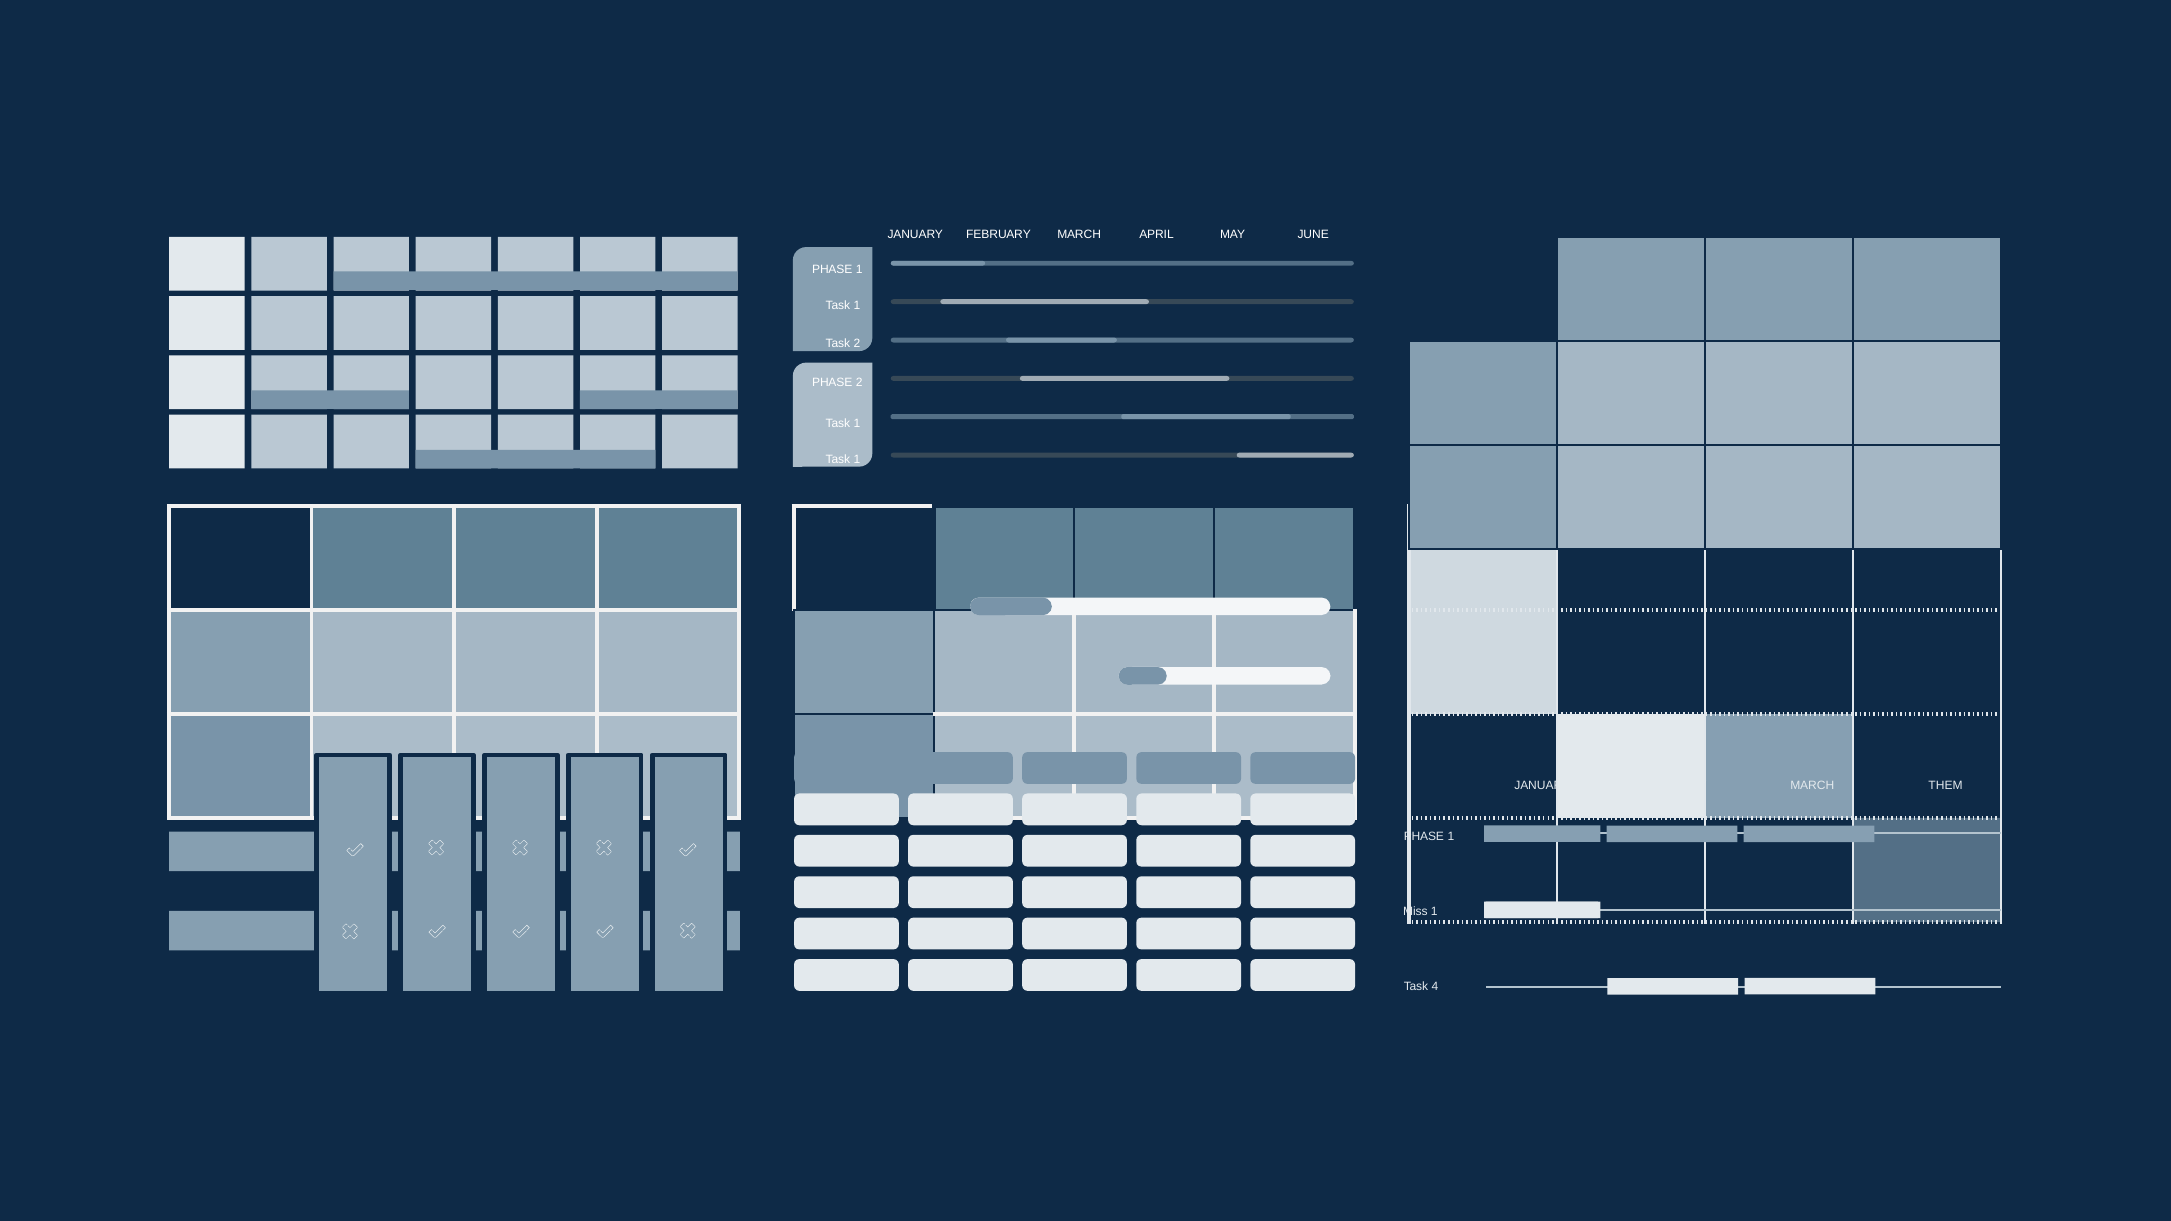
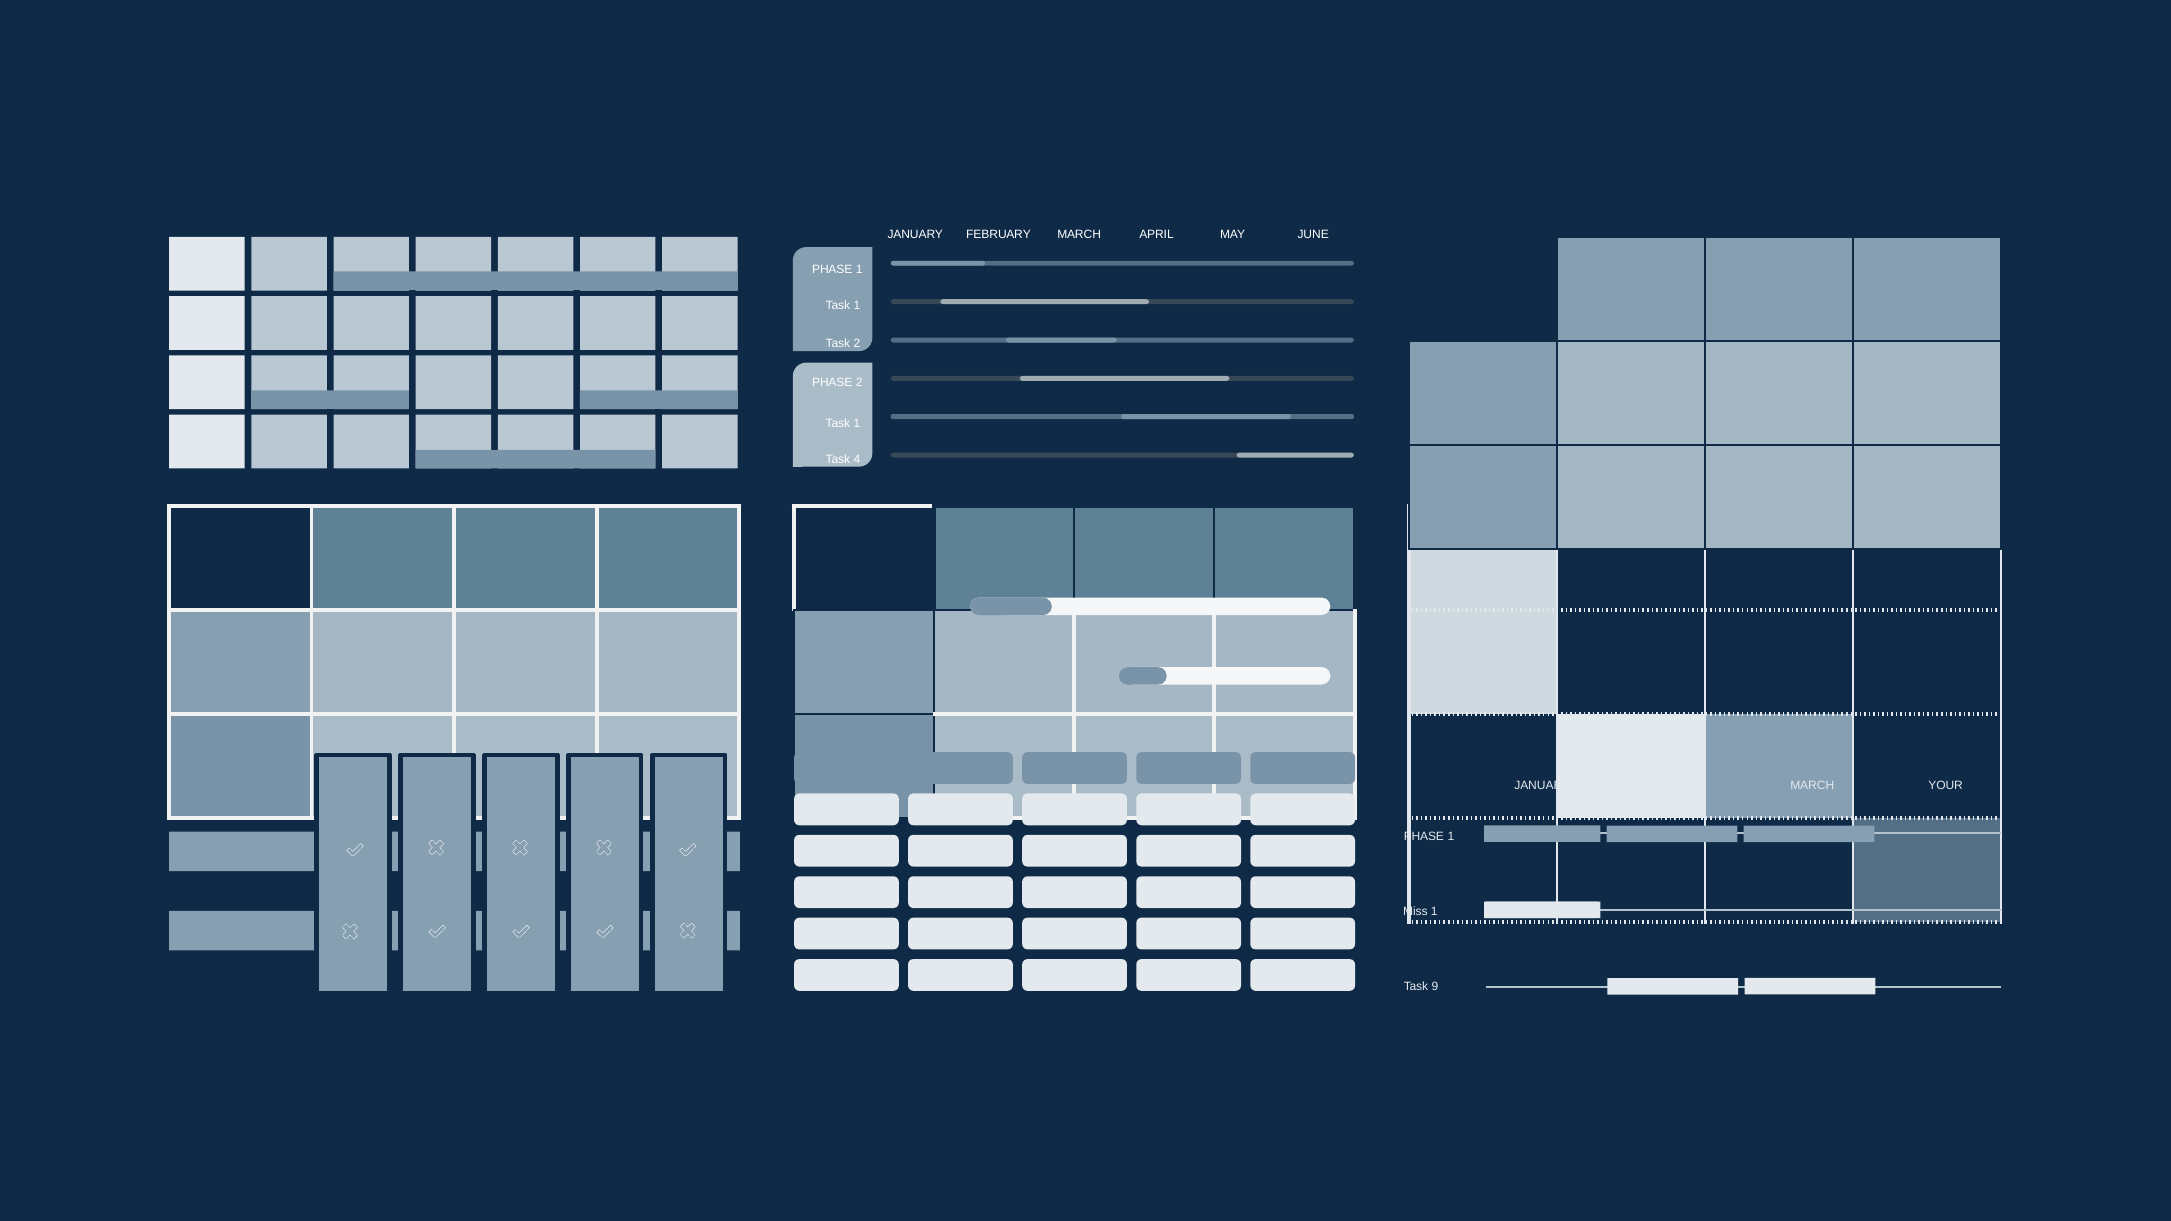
1: 1 -> 4 (857, 460)
THEM: THEM -> YOUR (1946, 786)
4: 4 -> 9 (1435, 987)
